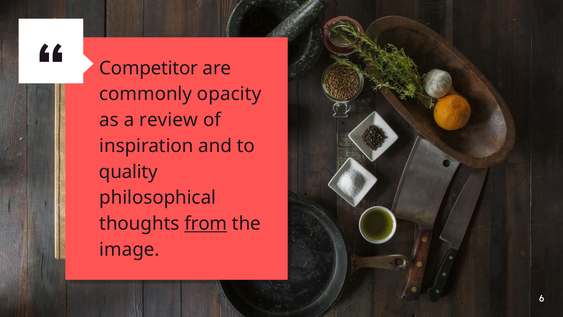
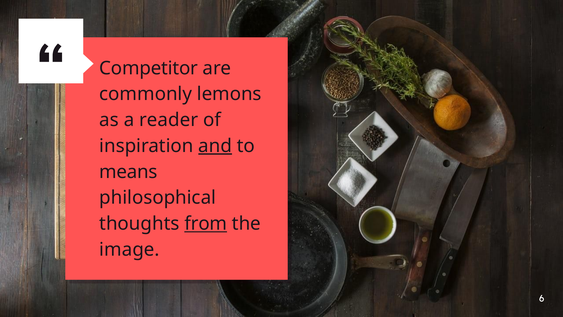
opacity: opacity -> lemons (229, 94)
review: review -> reader (169, 120)
and underline: none -> present (215, 146)
quality: quality -> means (128, 172)
